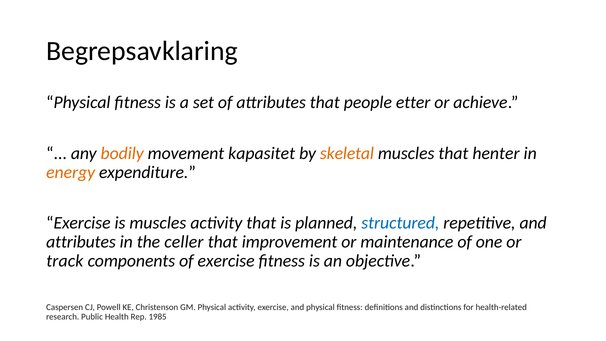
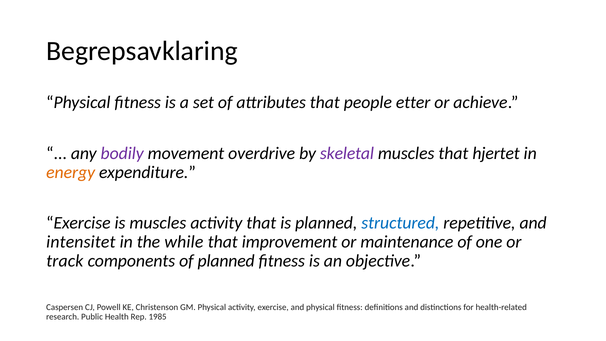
bodily colour: orange -> purple (122, 153)
kapasitet: kapasitet -> overdrive (262, 153)
skeletal colour: orange -> purple (347, 153)
henter: henter -> hjertet (496, 153)
attributes: attributes -> intensitet (81, 242)
celler: celler -> while (184, 242)
of exercise: exercise -> planned (226, 261)
